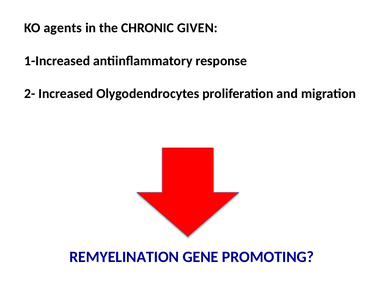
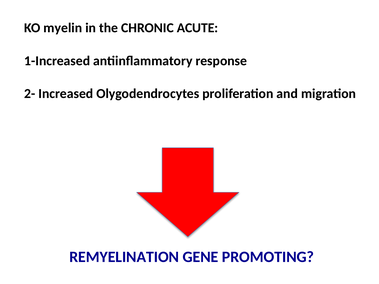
agents: agents -> myelin (63, 28)
GIVEN: GIVEN -> ACUTE (197, 28)
